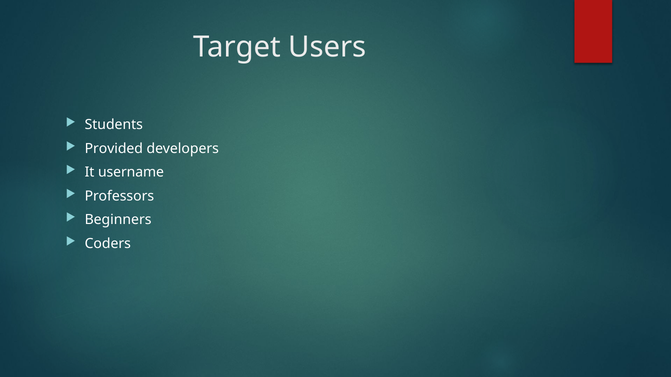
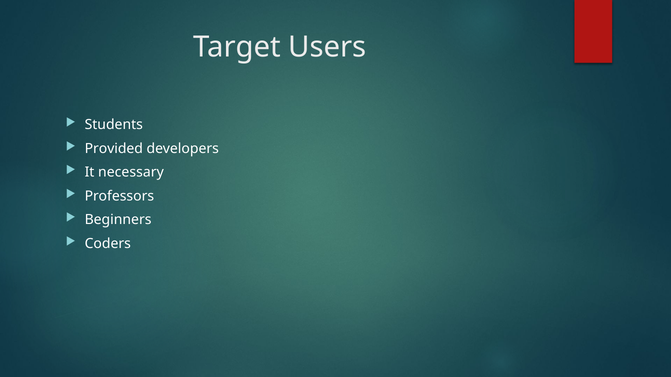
username: username -> necessary (131, 172)
